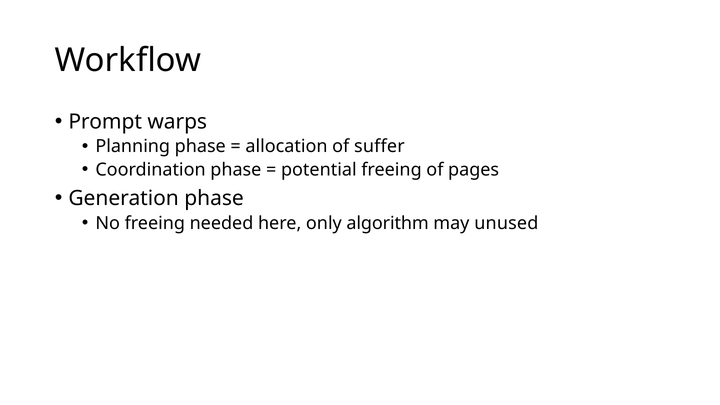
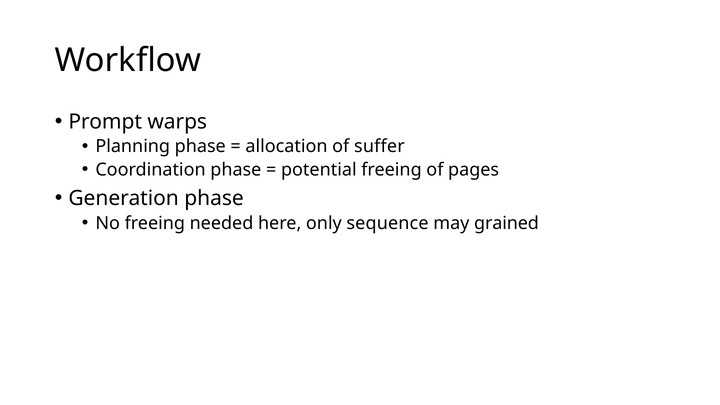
algorithm: algorithm -> sequence (388, 223)
unused: unused -> grained (506, 223)
